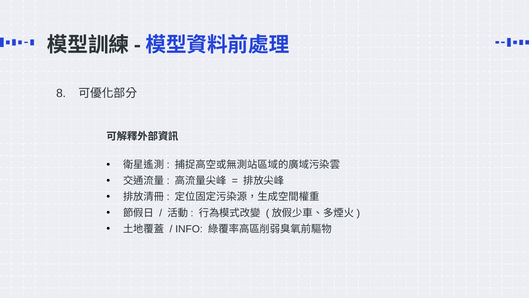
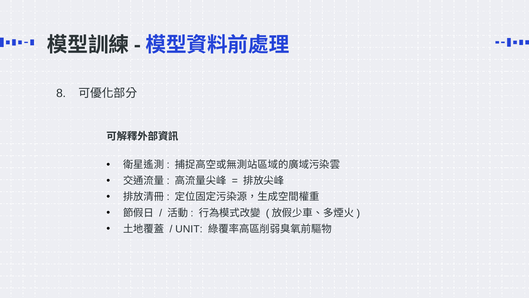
INFO: INFO -> UNIT (189, 229)
